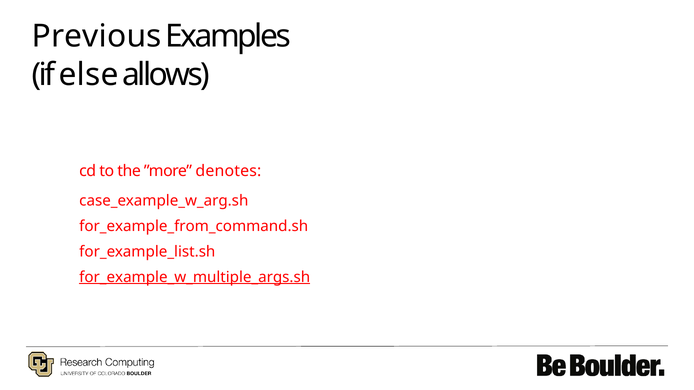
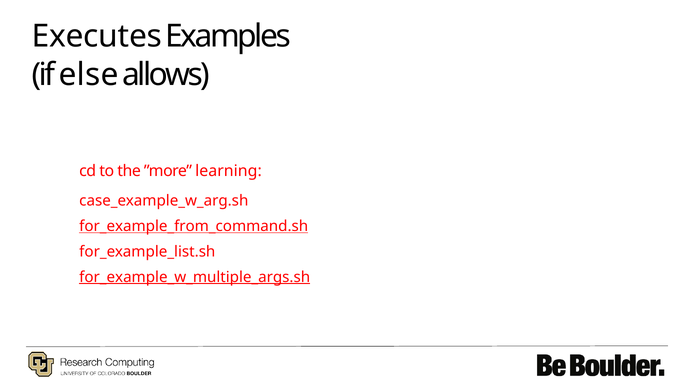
Previous: Previous -> Executes (97, 37)
denotes: denotes -> learning (228, 171)
for_example_from_command.sh underline: none -> present (194, 226)
